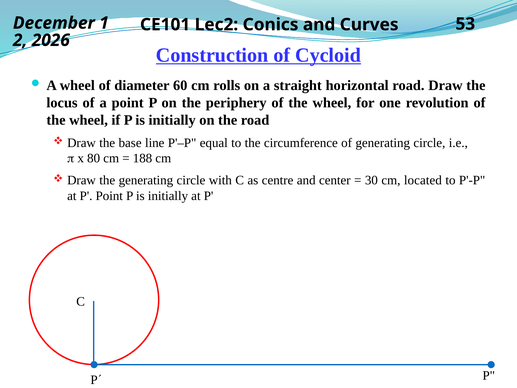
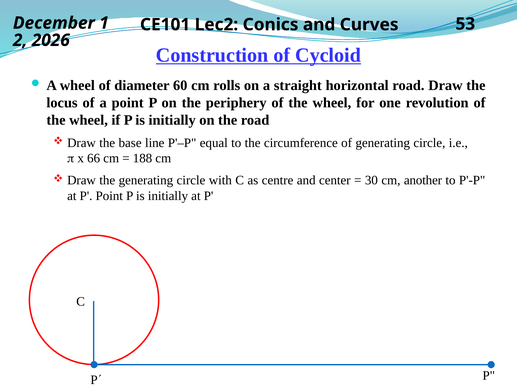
80: 80 -> 66 (94, 158)
located: located -> another (423, 180)
